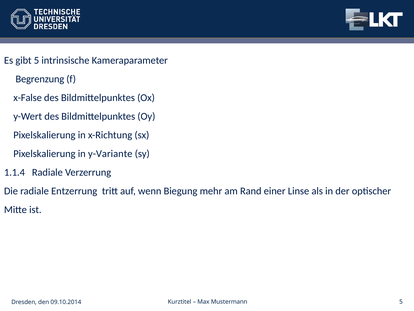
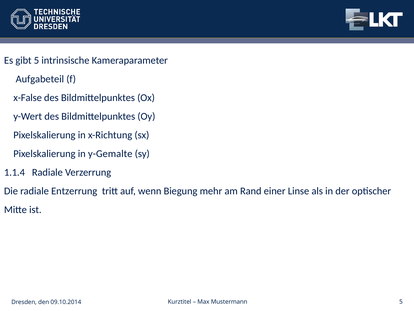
Begrenzung: Begrenzung -> Aufgabeteil (40, 79)
y-Variante: y-Variante -> y-Gemalte (110, 153)
